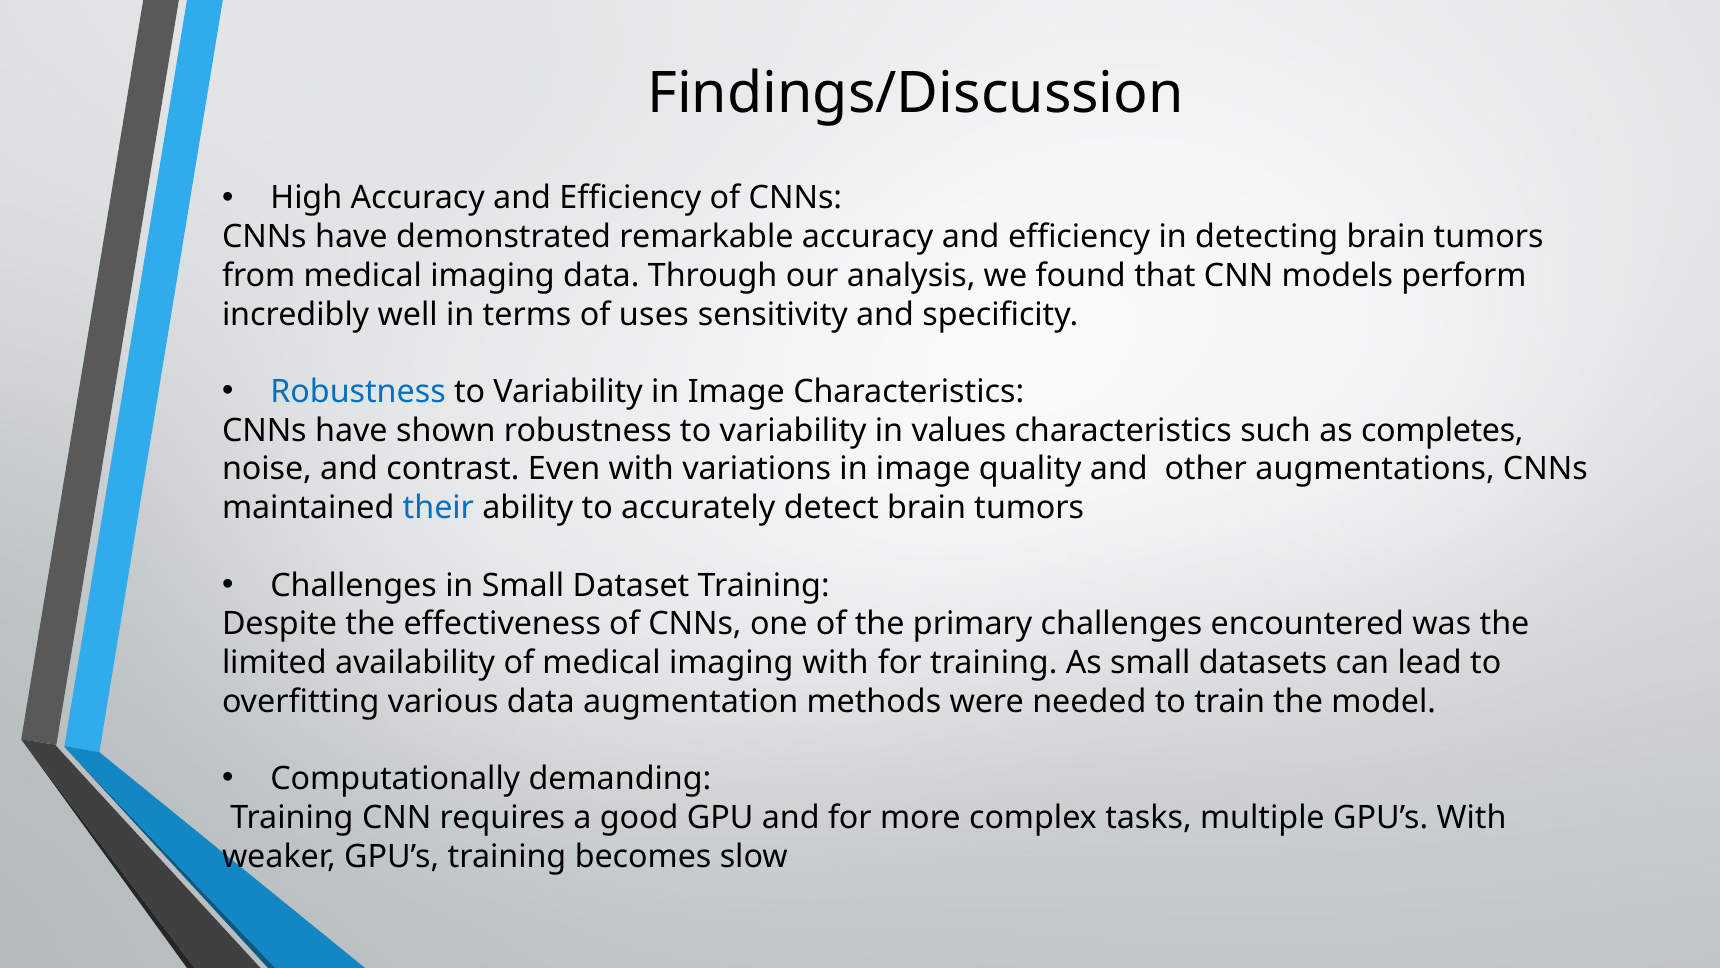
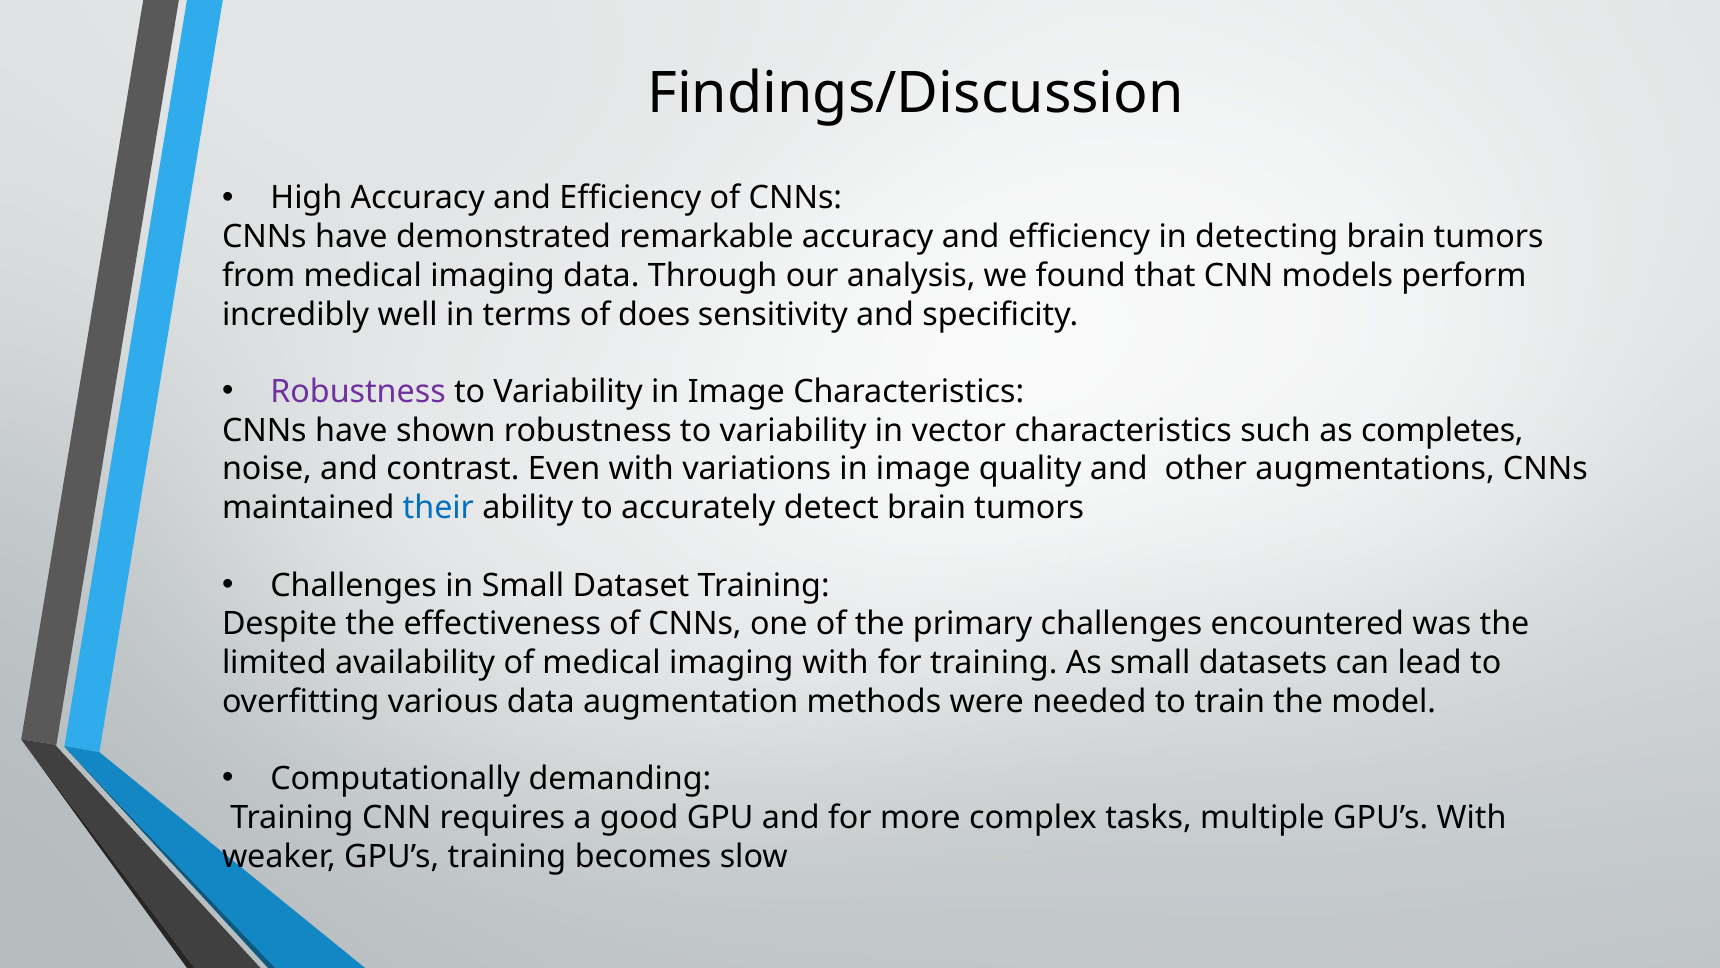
uses: uses -> does (654, 314)
Robustness colour: blue -> purple (358, 392)
values: values -> vector (959, 430)
